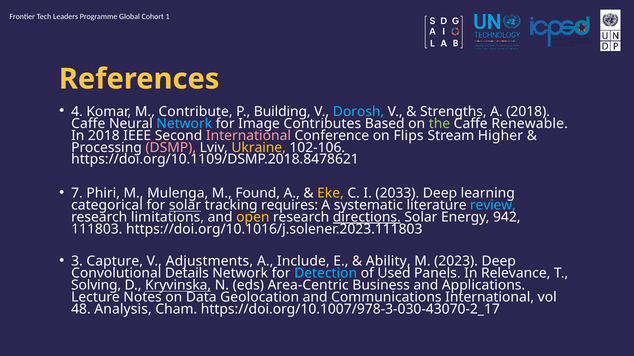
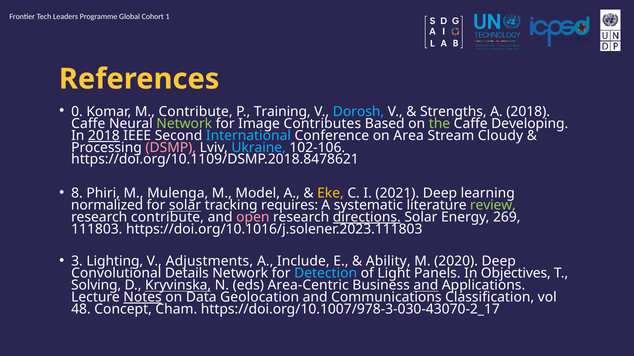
4: 4 -> 0 (77, 112)
Building: Building -> Training (282, 112)
Network colour: light blue -> light green (184, 124)
Renewable: Renewable -> Developing (530, 124)
2018 underline: none -> present (104, 136)
International colour: pink -> light blue (248, 136)
Flips: Flips -> Area (409, 136)
Higher: Higher -> Cloudy (500, 136)
Ukraine colour: yellow -> light blue (259, 148)
7: 7 -> 8 (77, 194)
Found: Found -> Model (258, 194)
2033: 2033 -> 2021 (397, 194)
categorical: categorical -> normalized (107, 206)
review colour: light blue -> light green (493, 206)
research limitations: limitations -> contribute (167, 218)
open colour: yellow -> pink (253, 218)
942: 942 -> 269 (507, 218)
Capture: Capture -> Lighting (115, 262)
2023: 2023 -> 2020 (456, 262)
Used: Used -> Light (394, 274)
Relevance: Relevance -> Objectives (516, 274)
and underline: none -> present (426, 286)
Notes underline: none -> present (143, 298)
Communications International: International -> Classification (490, 298)
Analysis: Analysis -> Concept (123, 310)
